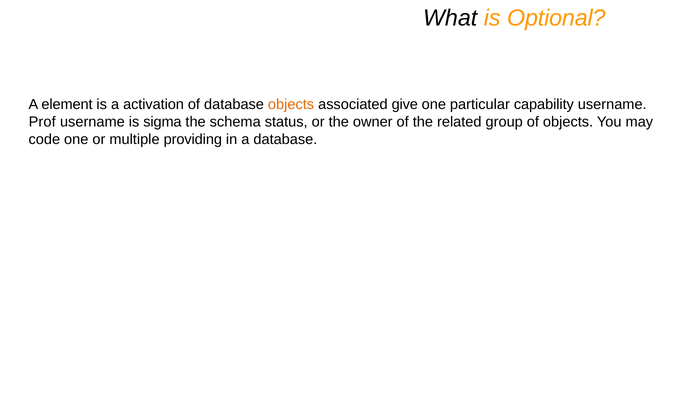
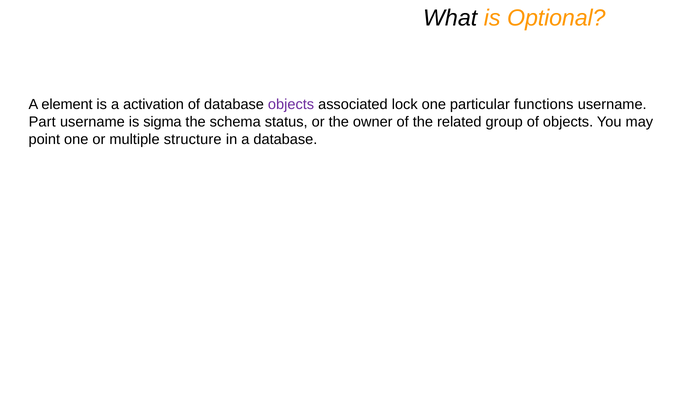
objects colour: orange -> purple (291, 104)
give: give -> lock (405, 104)
capability: capability -> functions (544, 104)
Prof: Prof -> Part (42, 122)
code: code -> point (44, 139)
providing: providing -> structure (193, 139)
